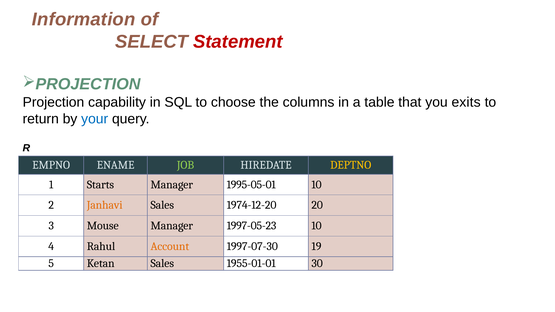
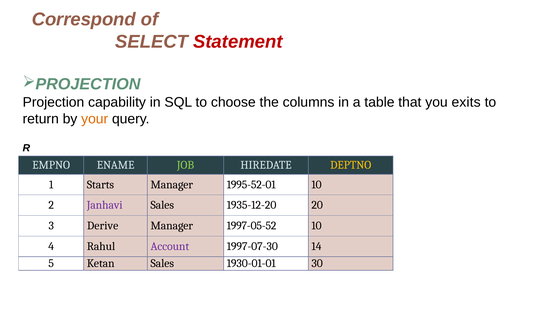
Information: Information -> Correspond (84, 19)
your colour: blue -> orange (95, 119)
1995-05-01: 1995-05-01 -> 1995-52-01 (251, 185)
Janhavi colour: orange -> purple (105, 205)
1974-12-20: 1974-12-20 -> 1935-12-20 (252, 205)
Mouse: Mouse -> Derive (103, 226)
1997-05-23: 1997-05-23 -> 1997-05-52 (252, 226)
Account colour: orange -> purple (170, 246)
19: 19 -> 14 (316, 246)
1955-01-01: 1955-01-01 -> 1930-01-01 (251, 264)
